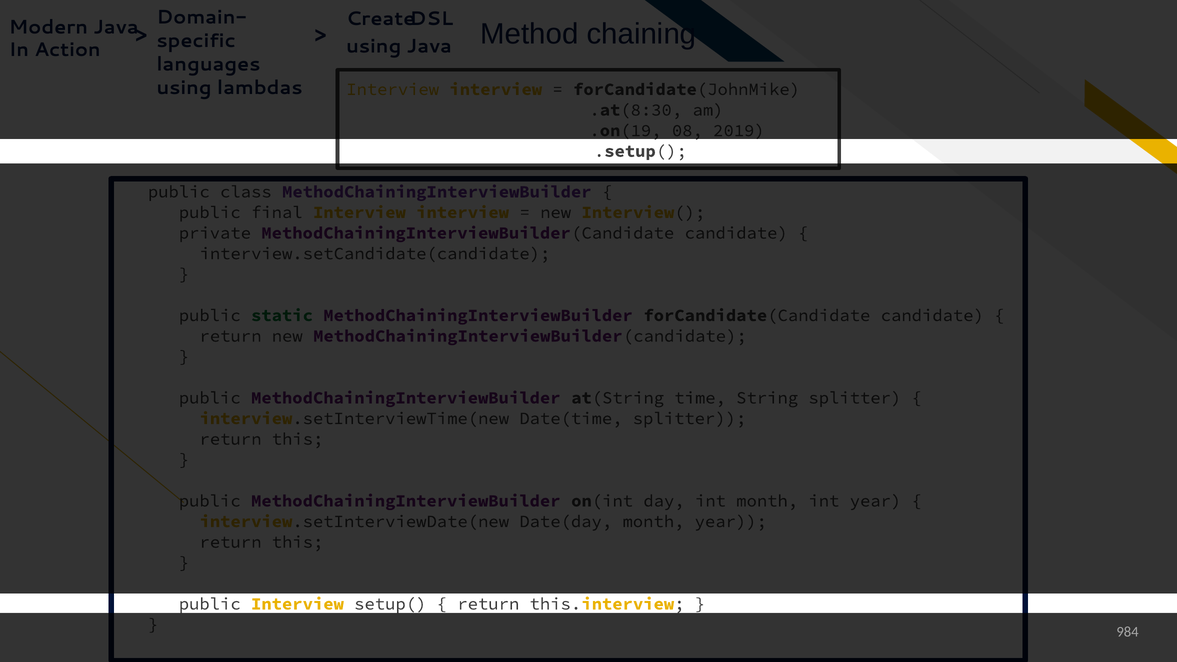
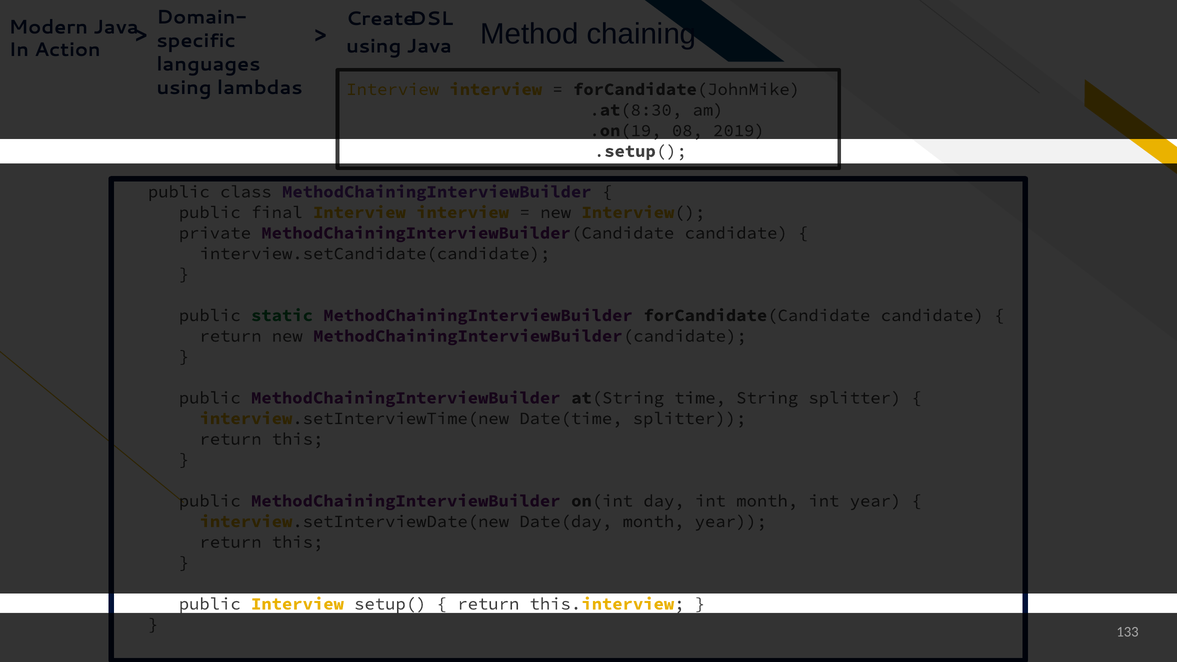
984: 984 -> 133 (1128, 632)
